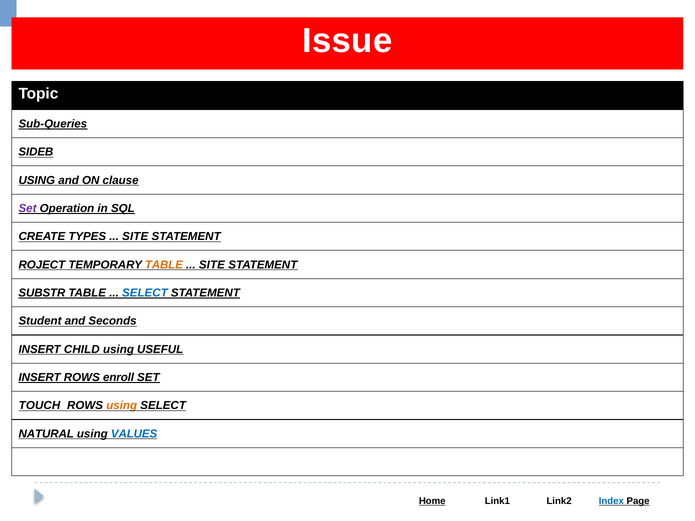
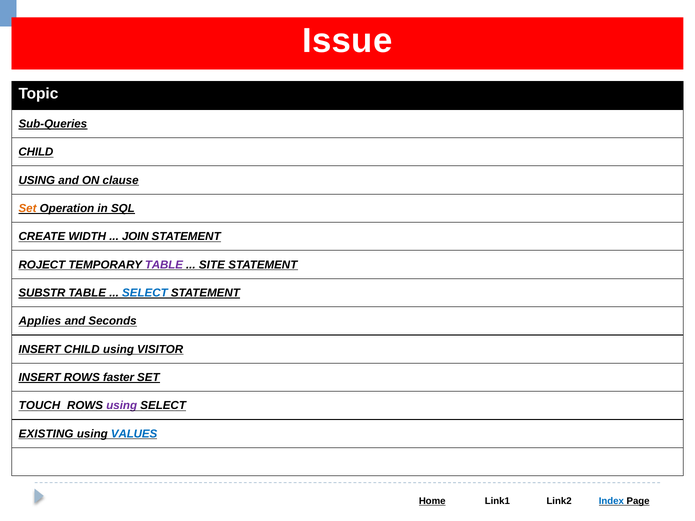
SIDEB: SIDEB -> CHILD (36, 152)
Set colour: purple -> orange (28, 209)
TYPES: TYPES -> WIDTH (87, 237)
SITE: SITE -> JOIN (135, 237)
TABLE colour: orange -> purple (164, 265)
Student: Student -> Applies (40, 321)
USEFUL: USEFUL -> VISITOR (160, 349)
enroll: enroll -> faster (119, 378)
using colour: orange -> purple (122, 406)
NATURAL: NATURAL -> EXISTING (46, 434)
